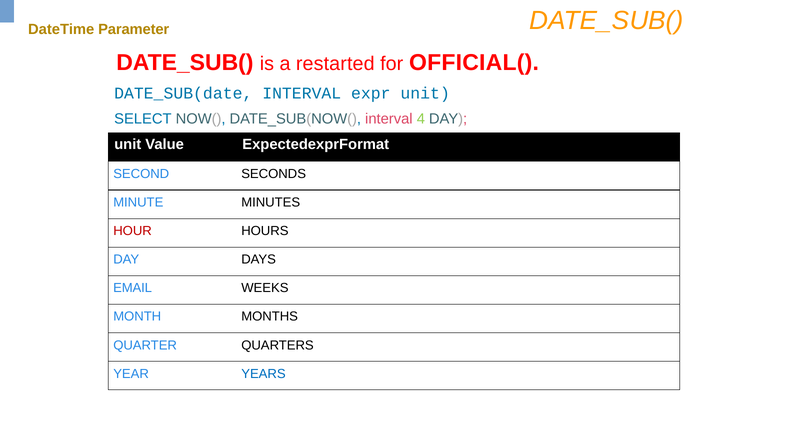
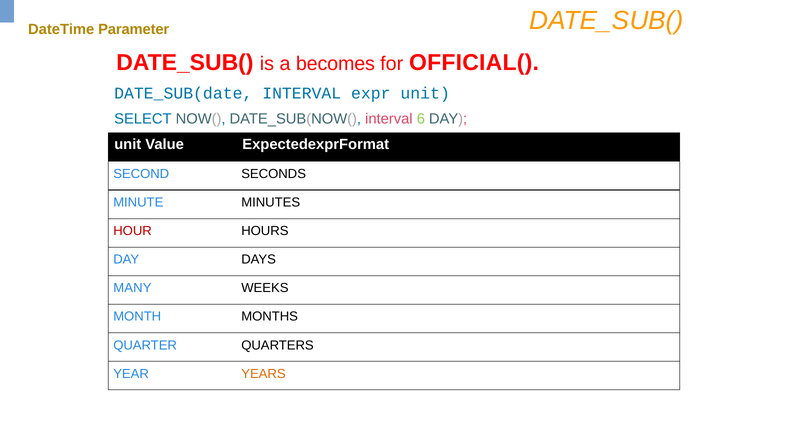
restarted: restarted -> becomes (335, 64)
4: 4 -> 6 (421, 119)
EMAIL: EMAIL -> MANY (132, 288)
YEARS colour: blue -> orange (263, 374)
